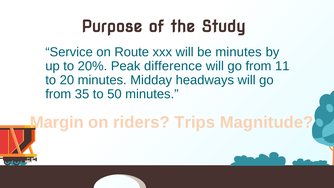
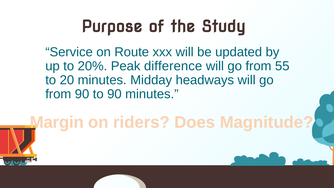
be minutes: minutes -> updated (239, 52)
11: 11 -> 55 (282, 66)
from 35: 35 -> 90 (82, 94)
to 50: 50 -> 90 (114, 94)
Trips: Trips -> Does (195, 122)
